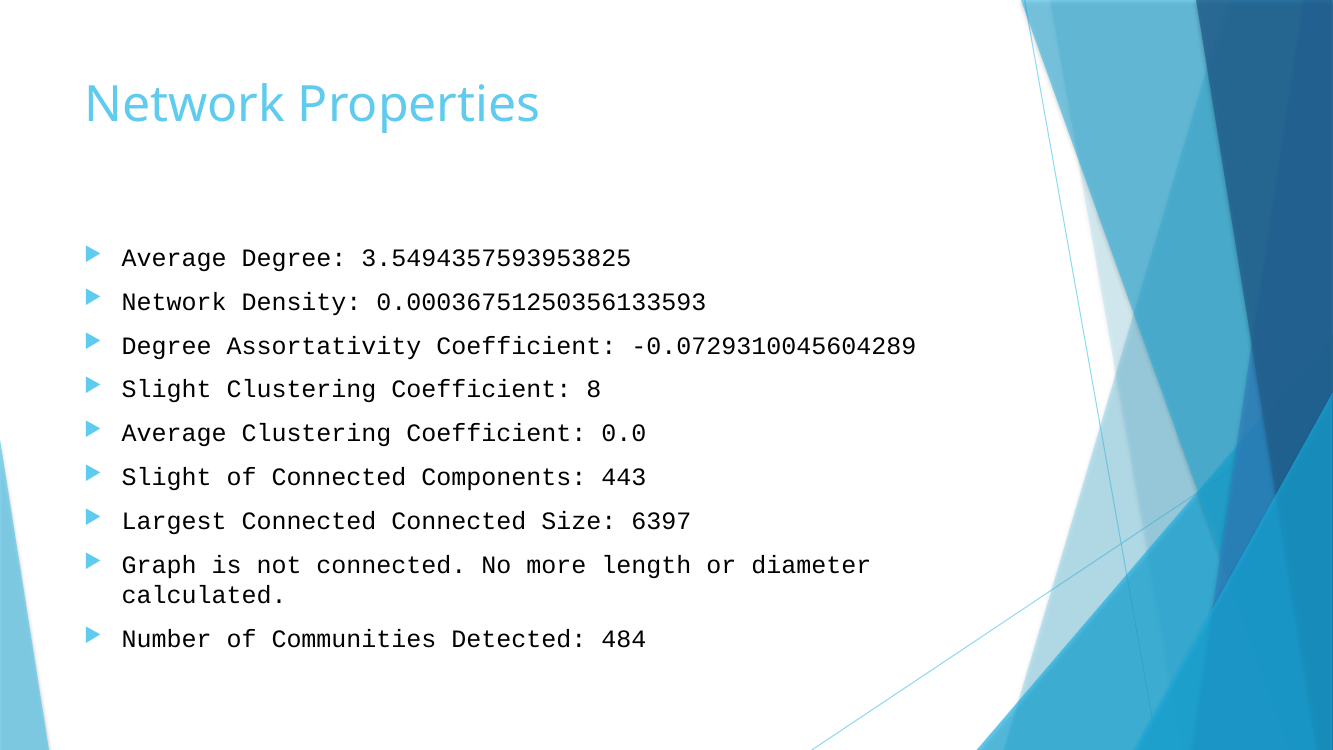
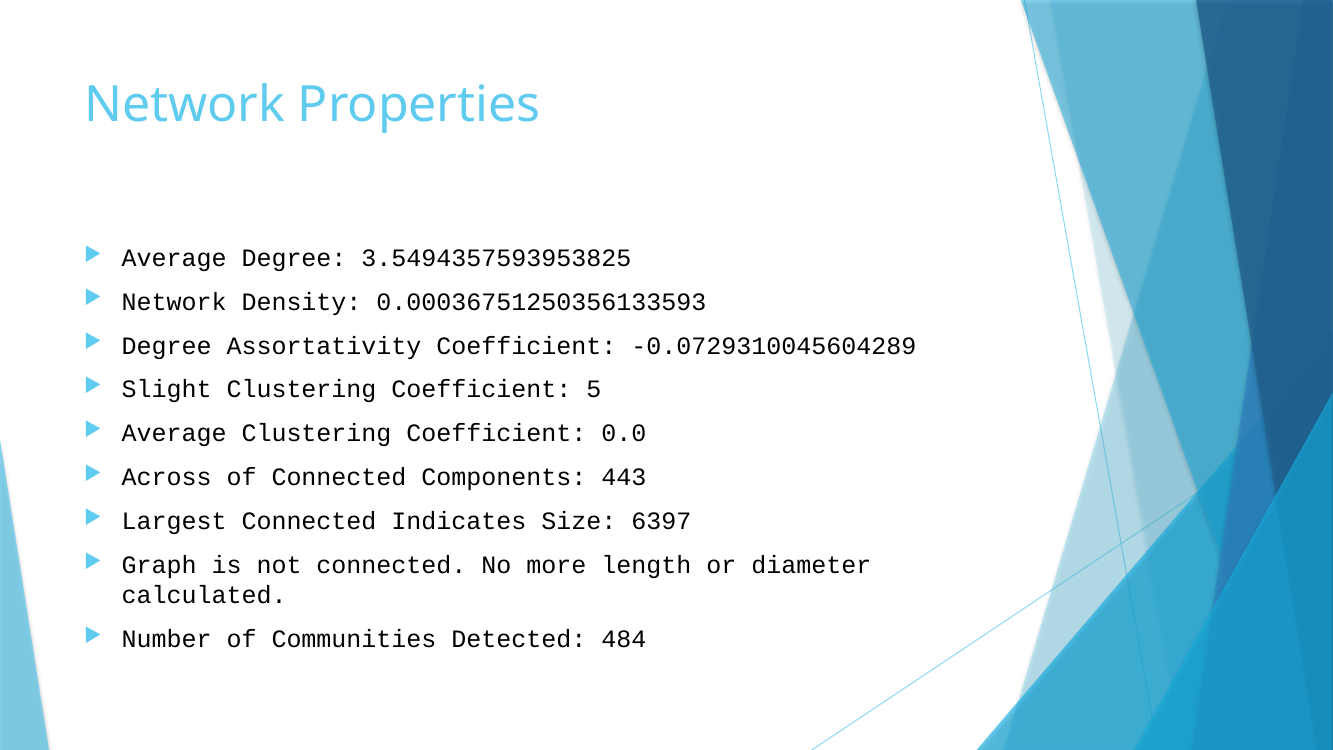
8: 8 -> 5 (594, 390)
Slight: Slight -> Across (167, 477)
Connected Connected: Connected -> Indicates (459, 521)
